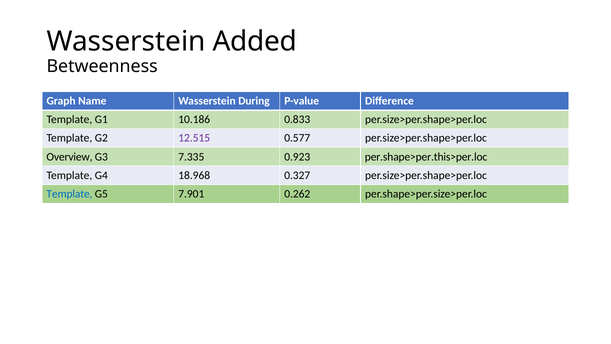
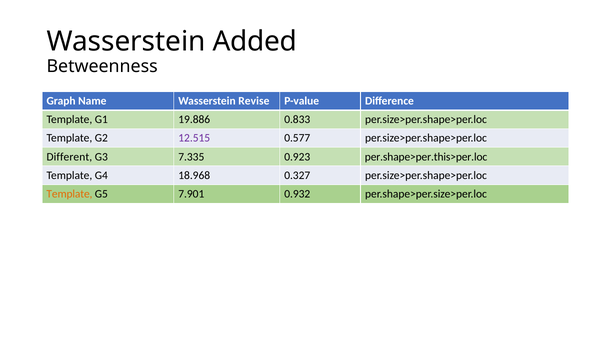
During: During -> Revise (254, 101)
10.186: 10.186 -> 19.886 (194, 119)
Overview: Overview -> Different (69, 157)
Template colour: blue -> orange (69, 194)
0.262: 0.262 -> 0.932 (297, 194)
